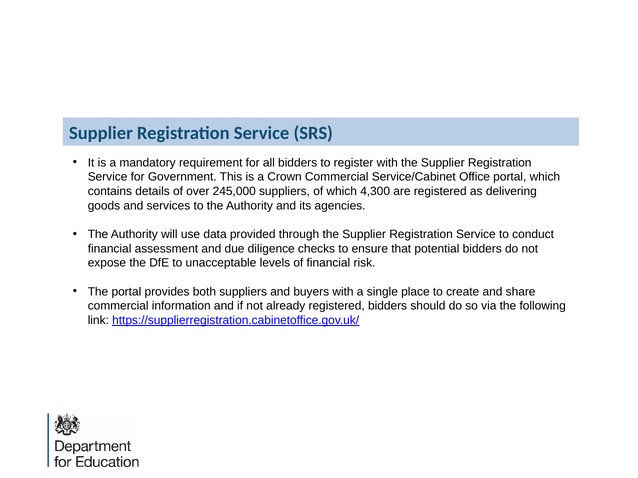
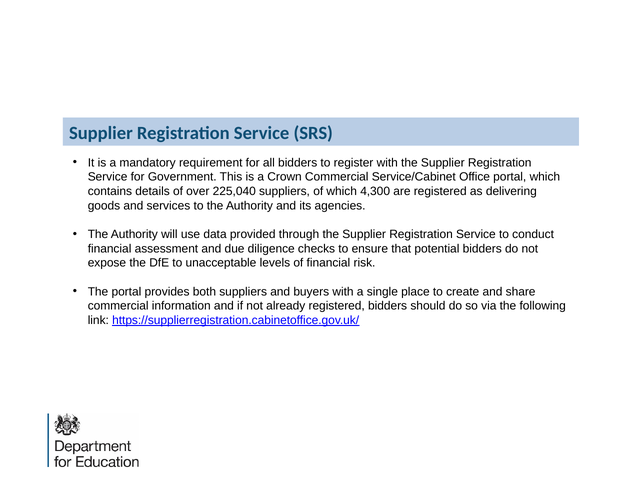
245,000: 245,000 -> 225,040 (234, 192)
